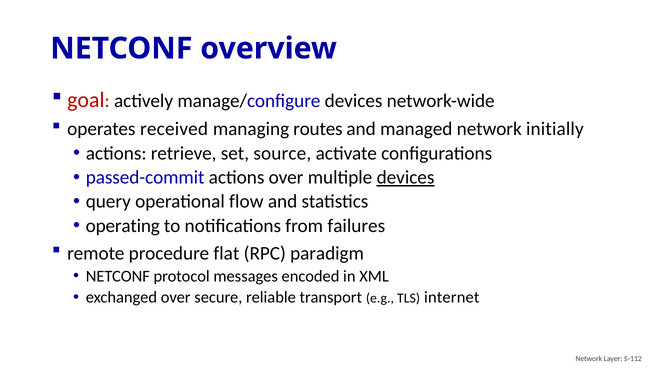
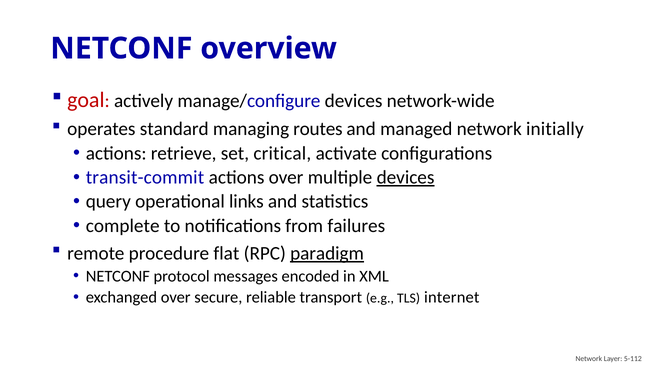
received: received -> standard (174, 129)
source: source -> critical (282, 153)
passed-commit: passed-commit -> transit-commit (145, 177)
flow: flow -> links (246, 201)
operating: operating -> complete (123, 226)
paradigm underline: none -> present (327, 253)
